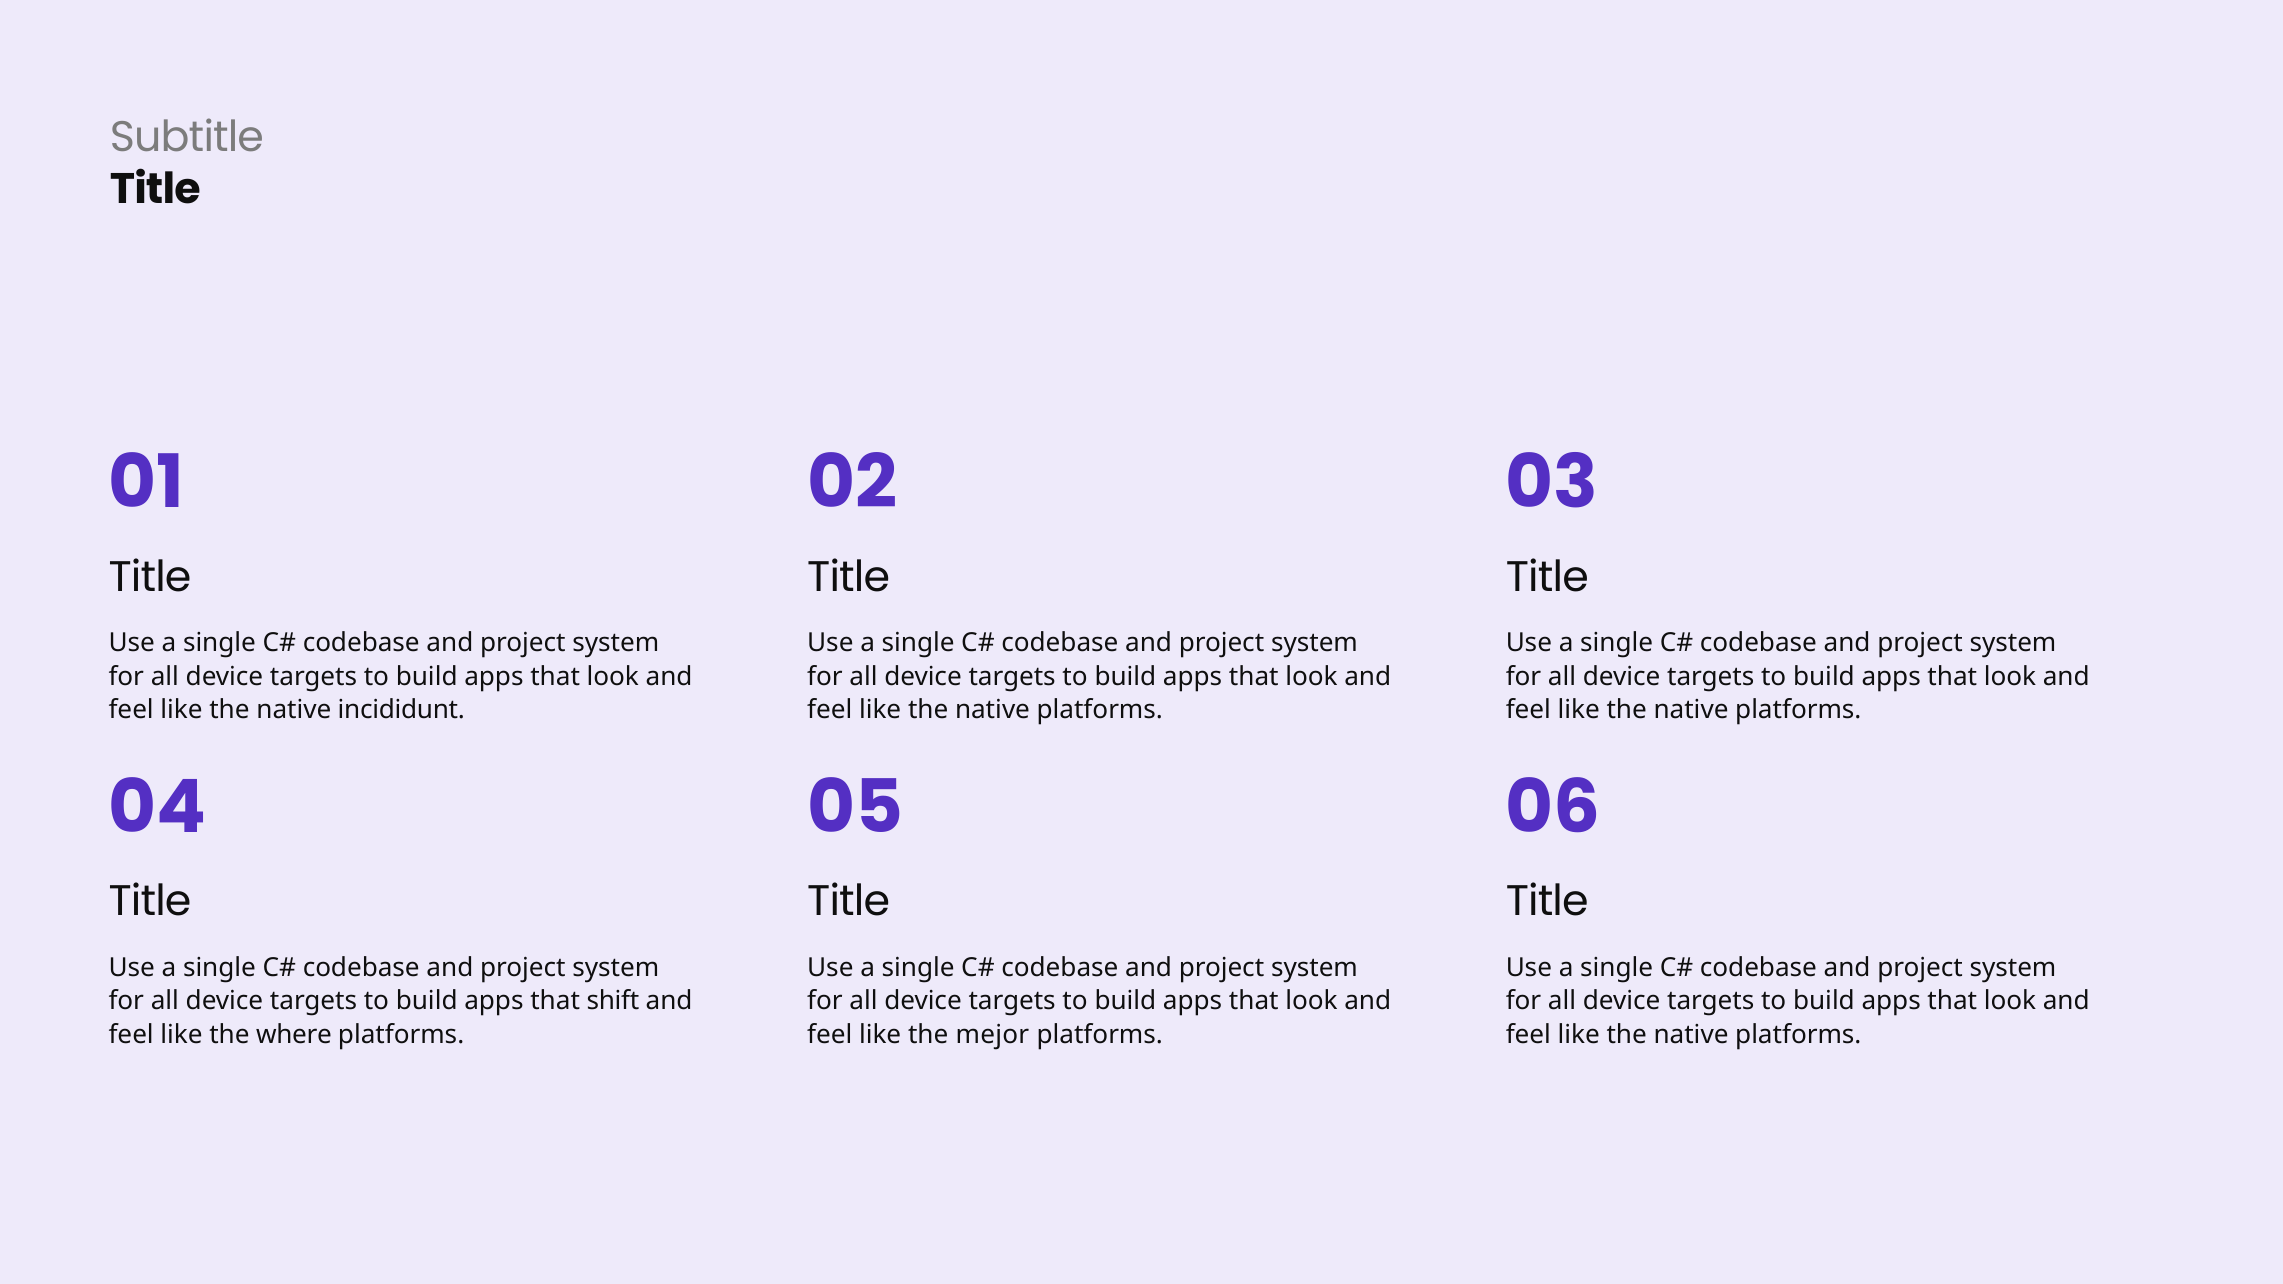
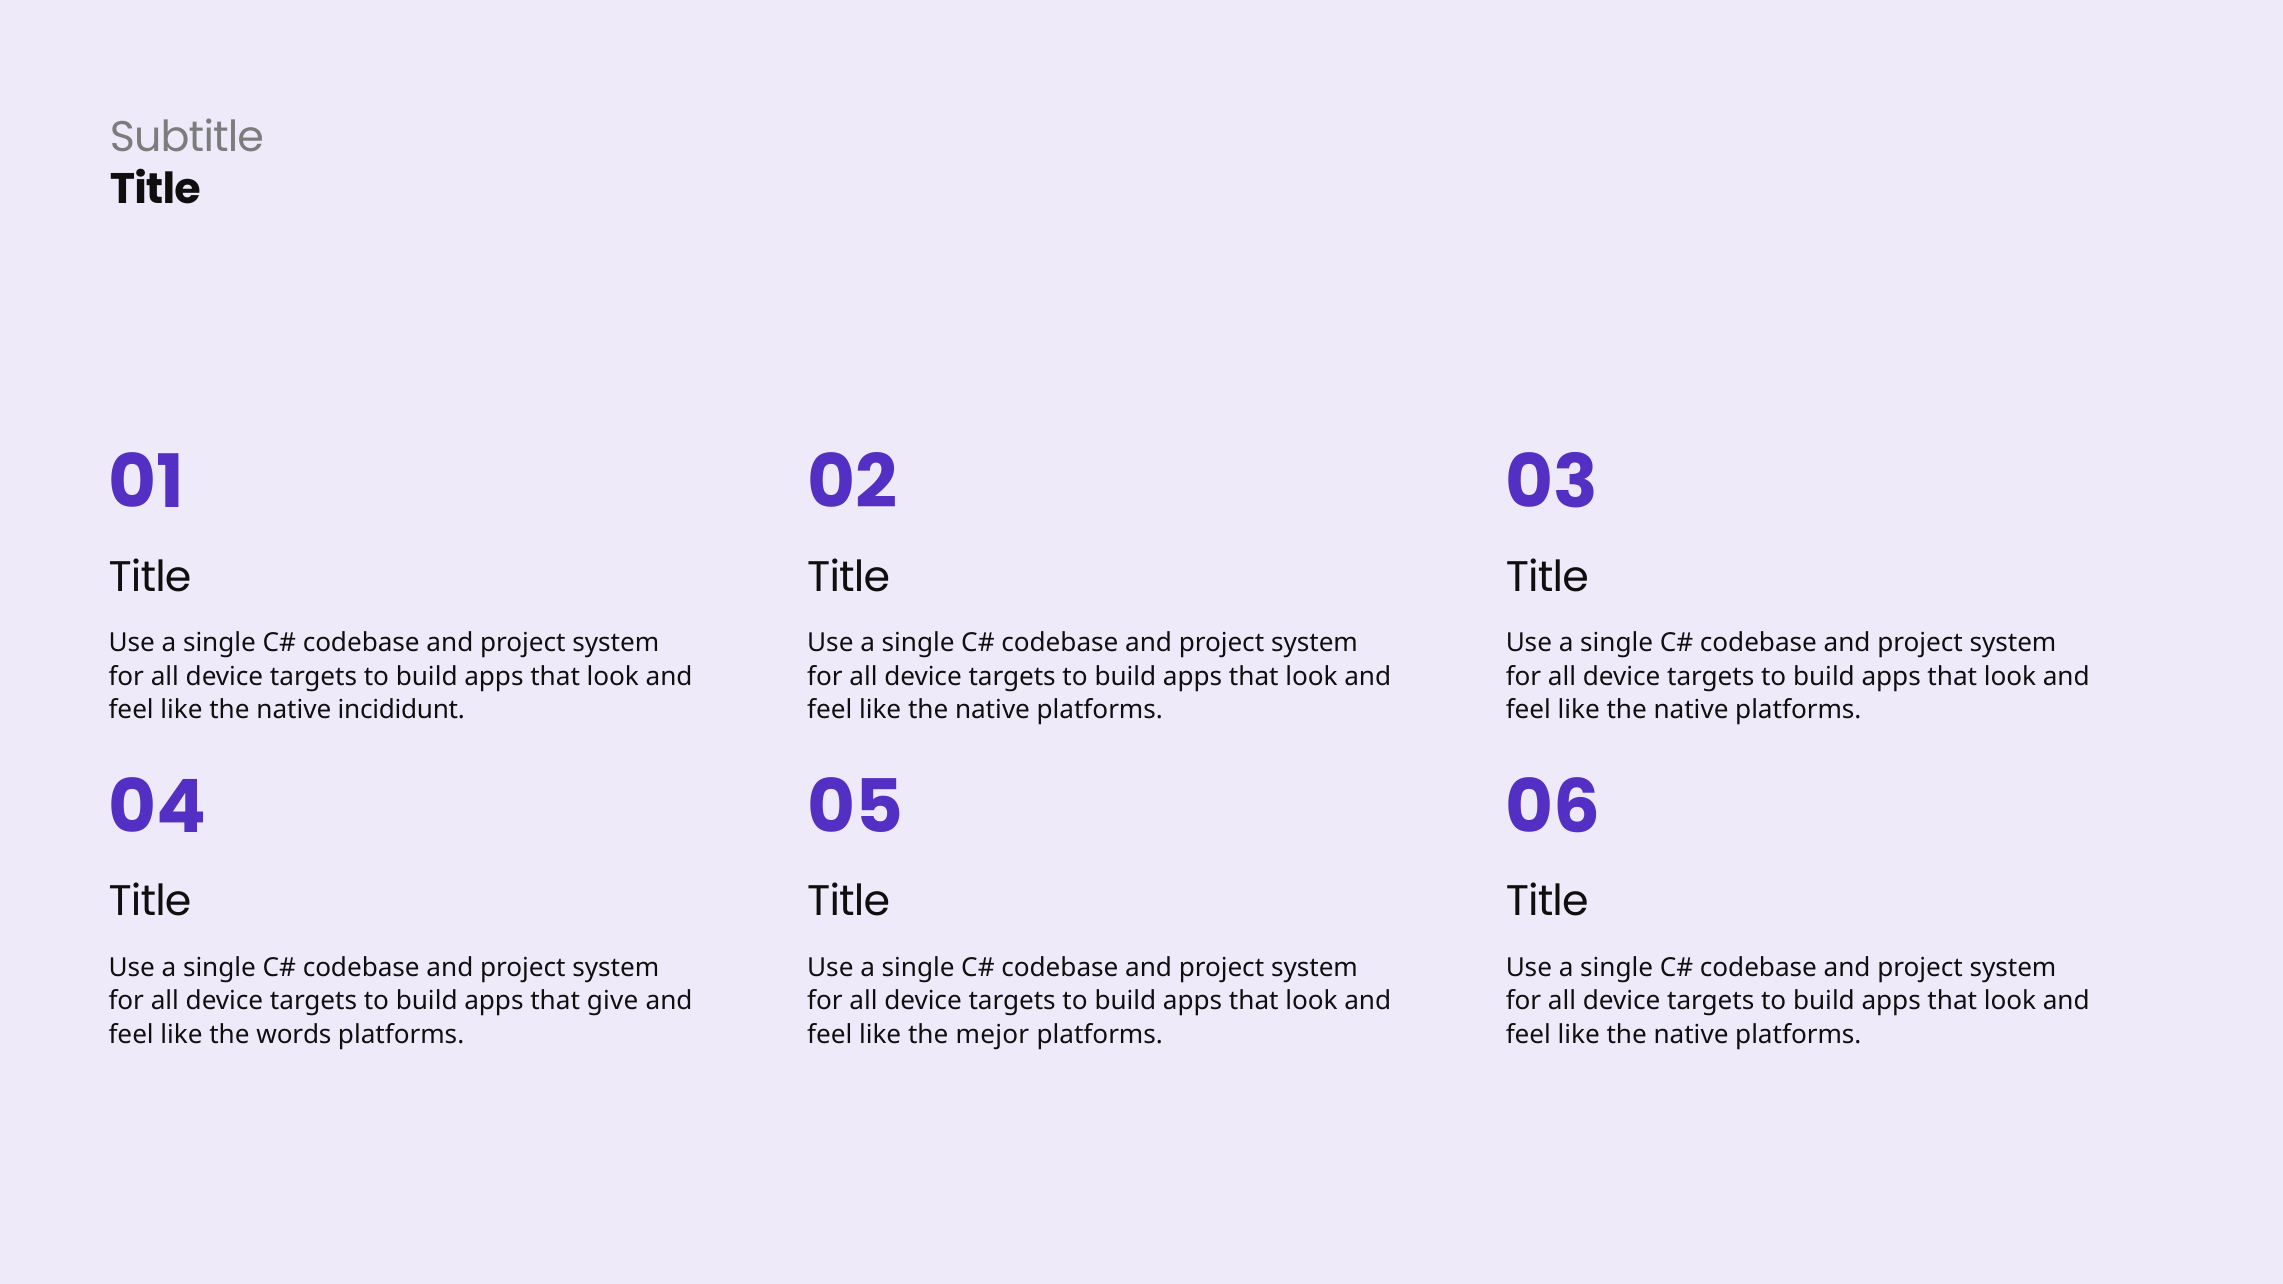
shift: shift -> give (613, 1001)
where: where -> words (294, 1034)
